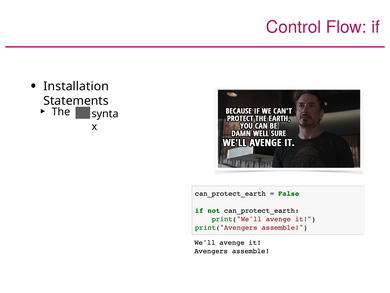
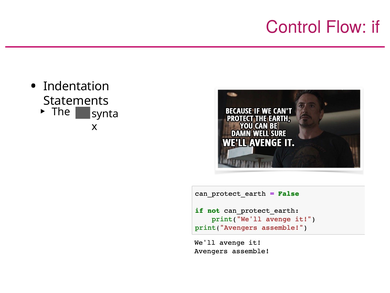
Installation: Installation -> Indentation (76, 86)
